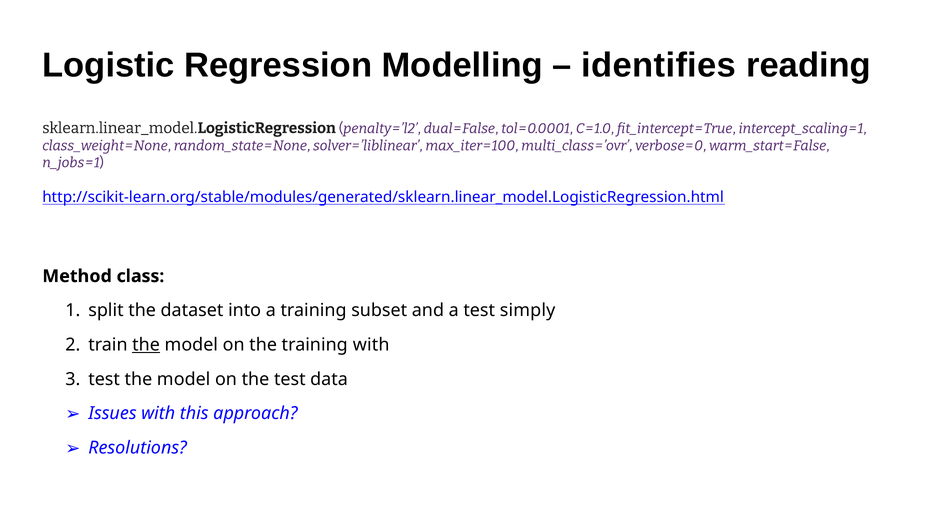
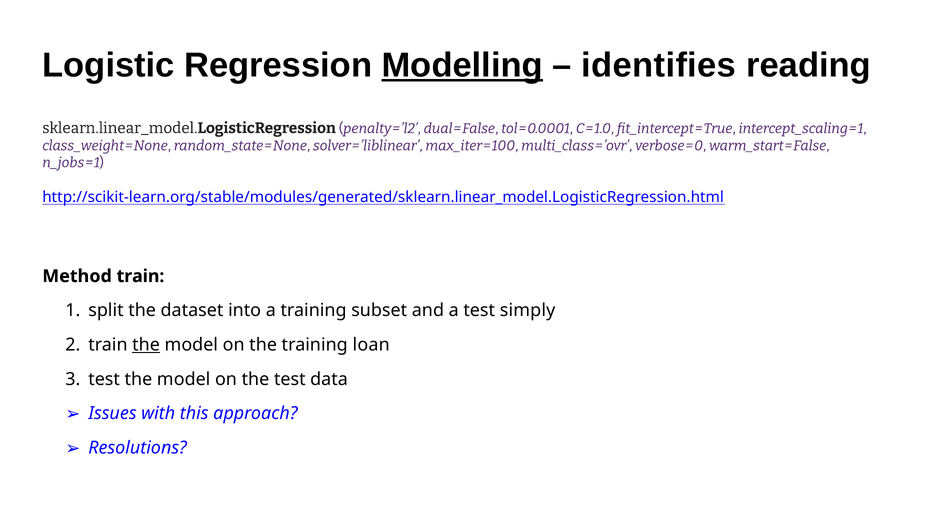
Modelling underline: none -> present (462, 65)
Method class: class -> train (140, 276)
training with: with -> loan (371, 345)
